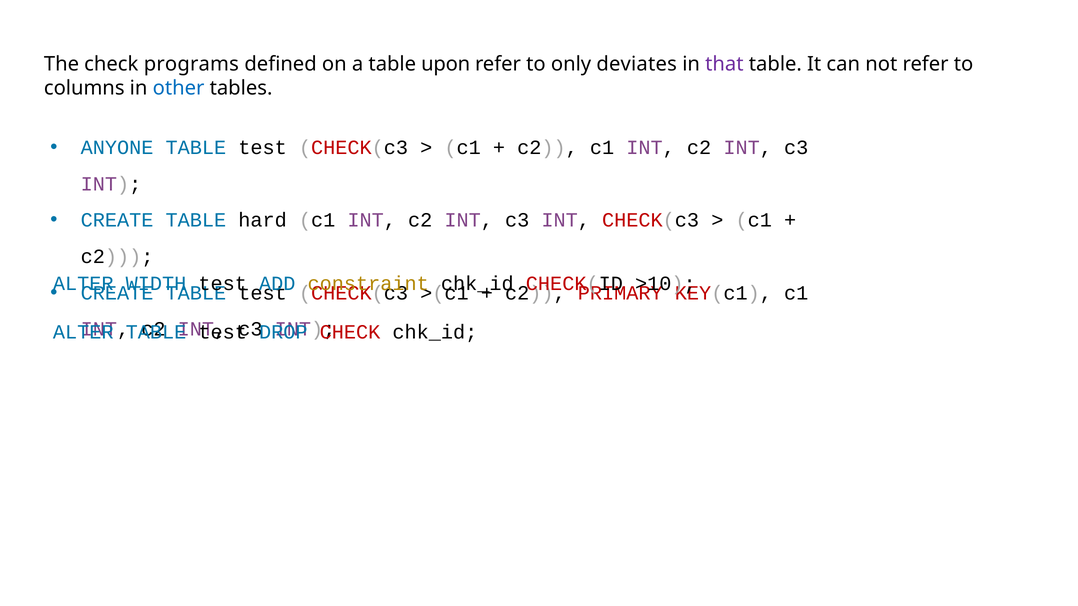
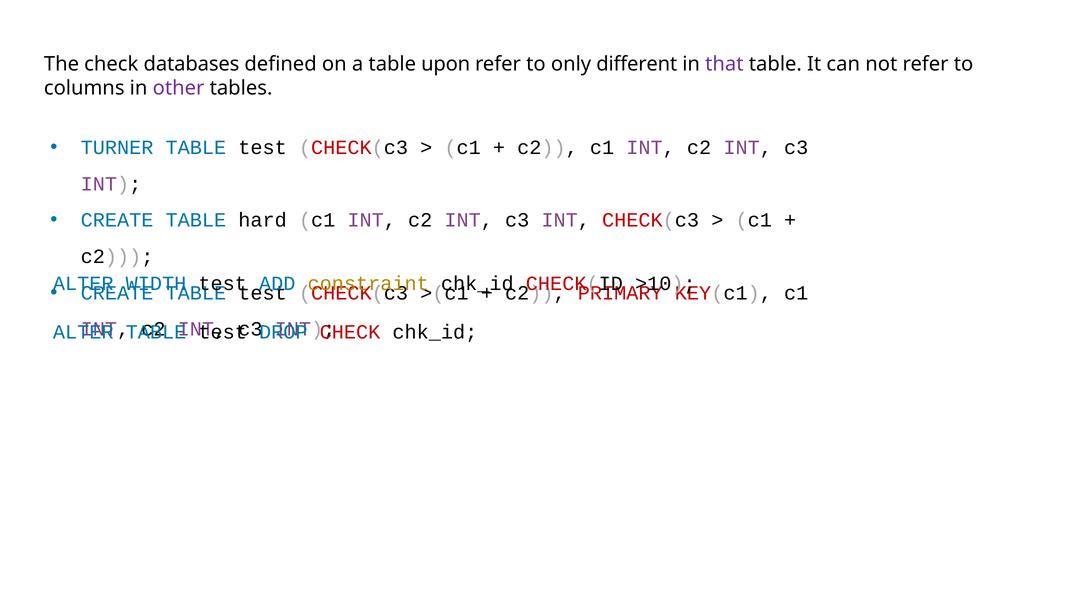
programs: programs -> databases (192, 64)
deviates: deviates -> different (637, 64)
other colour: blue -> purple (179, 88)
ANYONE: ANYONE -> TURNER (117, 148)
